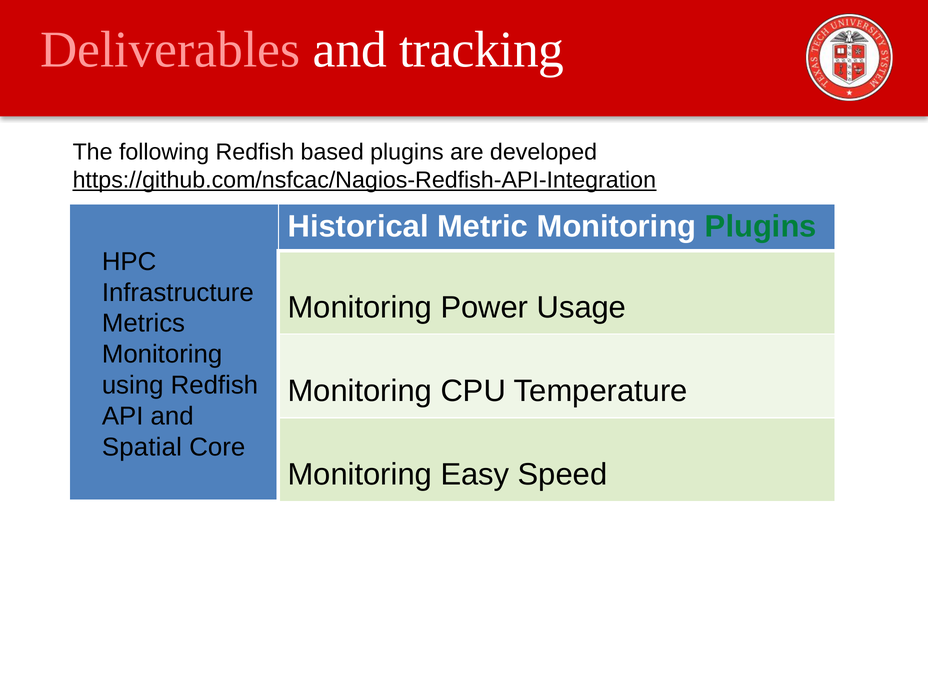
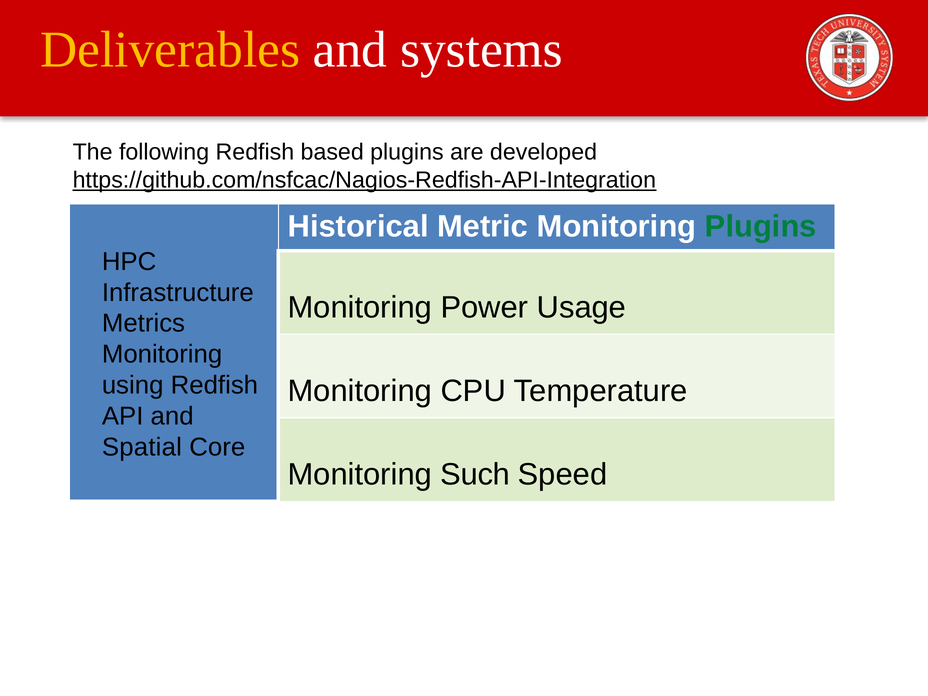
Deliverables colour: pink -> yellow (170, 50)
tracking: tracking -> systems (481, 50)
Easy: Easy -> Such (475, 475)
